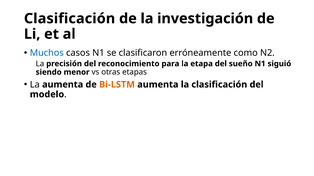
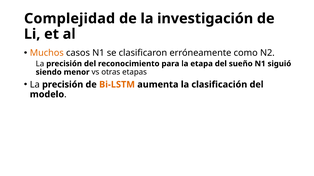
Clasificación: Clasificación -> Complejidad (70, 19)
Muchos colour: blue -> orange (47, 53)
aumenta: aumenta -> precisión (63, 85)
